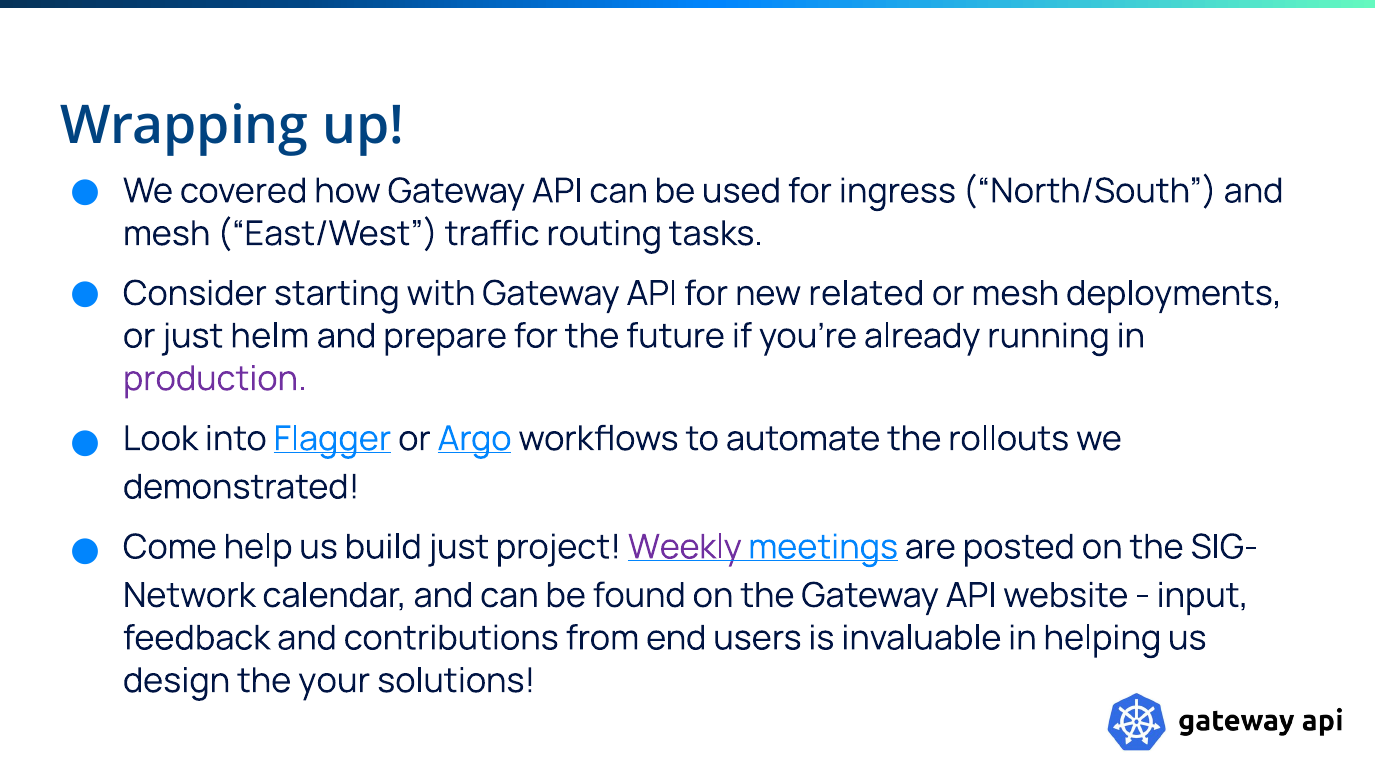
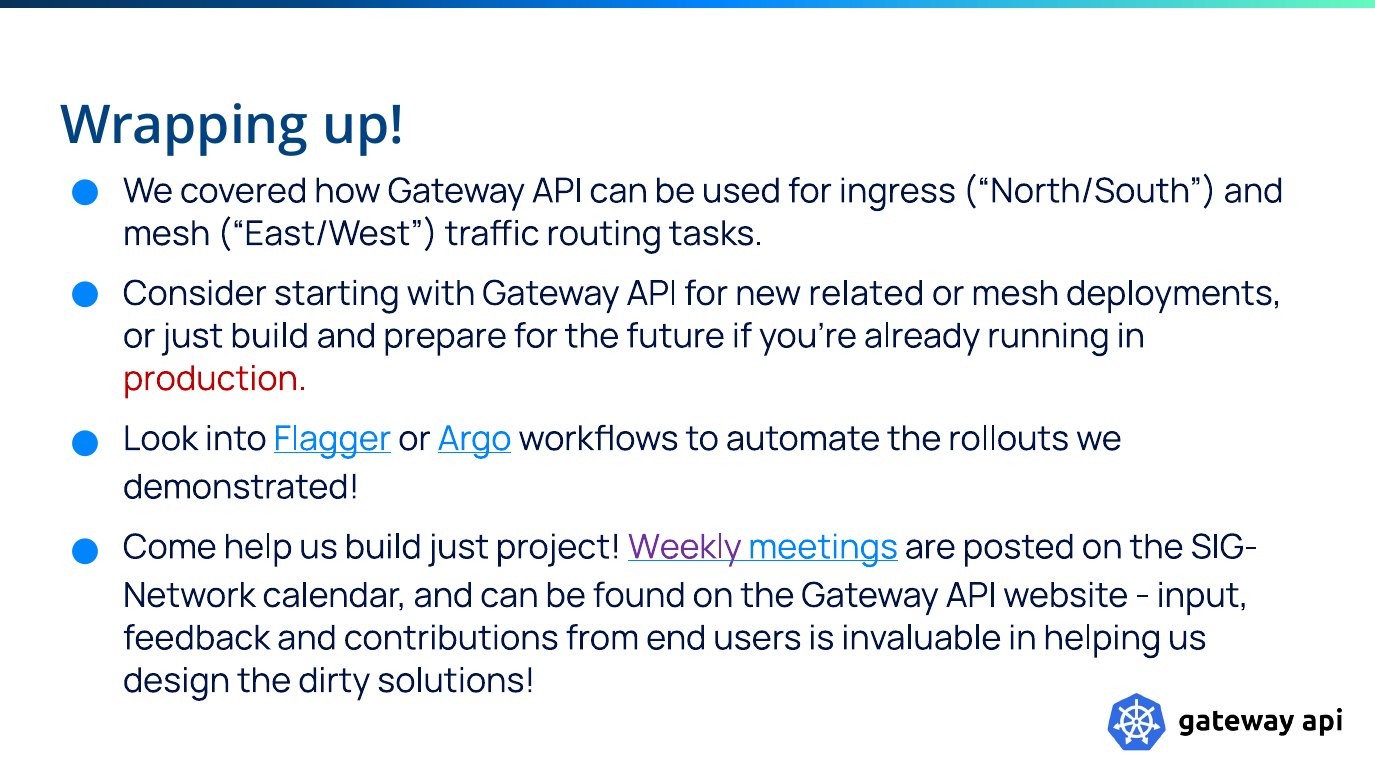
just helm: helm -> build (270, 336)
production colour: purple -> red (215, 379)
your: your -> dirty (334, 681)
